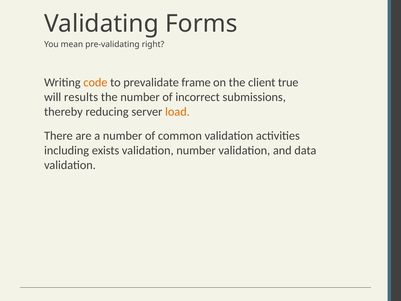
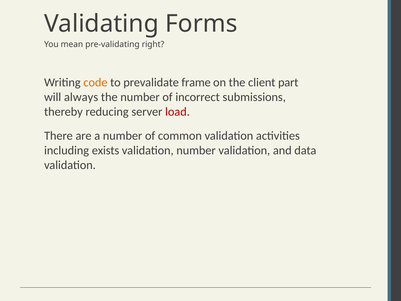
true: true -> part (288, 82)
results: results -> always (81, 97)
load colour: orange -> red (177, 112)
